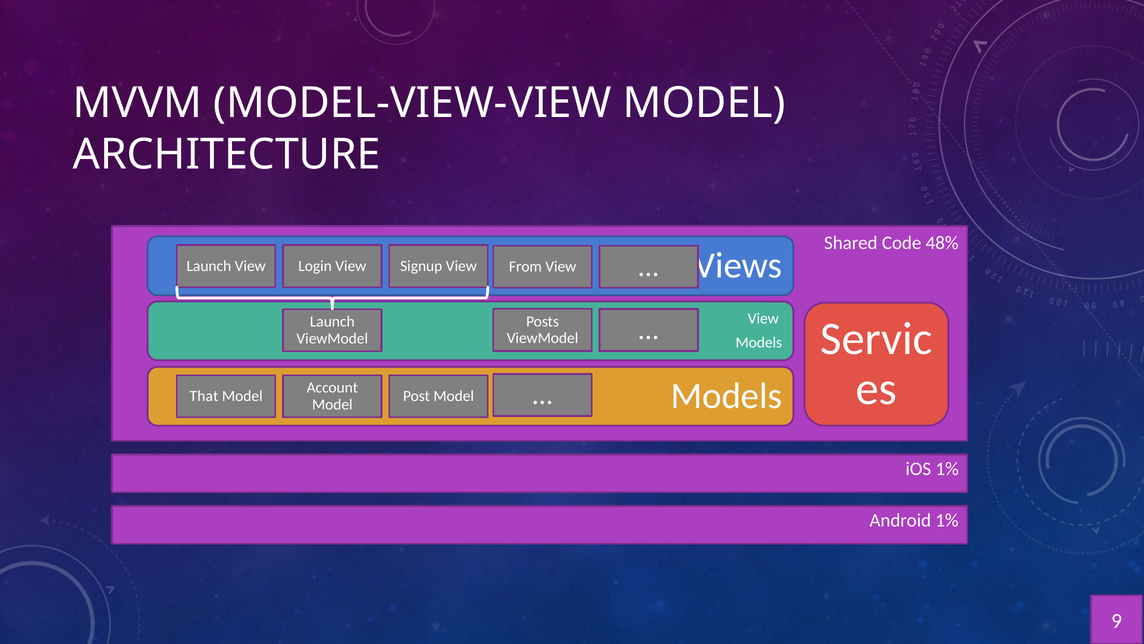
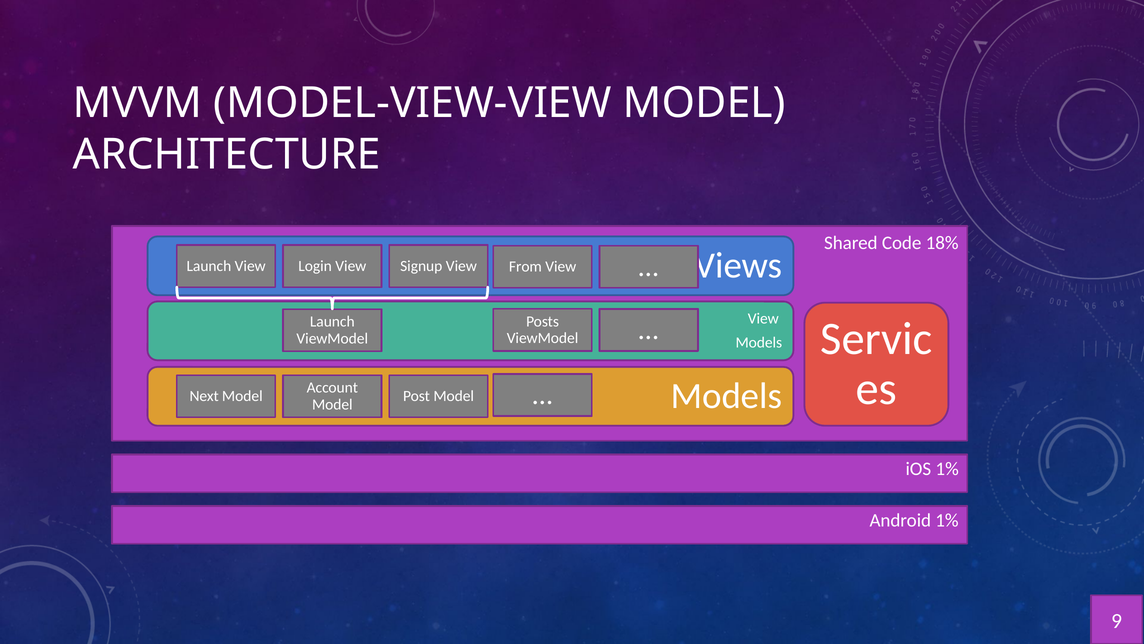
48%: 48% -> 18% (942, 243)
That: That -> Next (204, 396)
